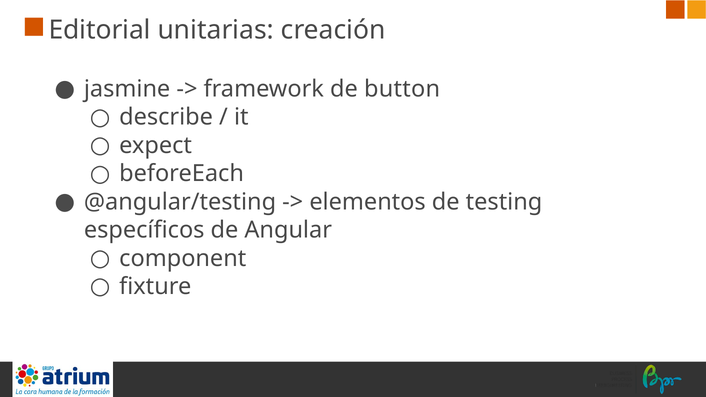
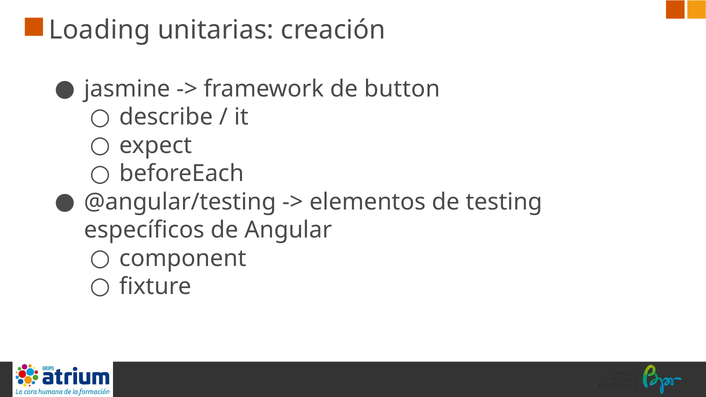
Editorial: Editorial -> Loading (100, 30)
